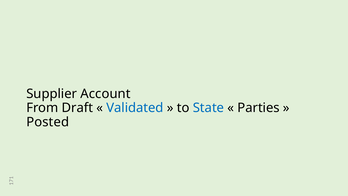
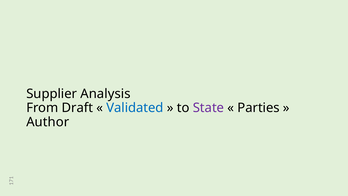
Account: Account -> Analysis (105, 94)
State colour: blue -> purple (208, 108)
Posted: Posted -> Author (48, 122)
